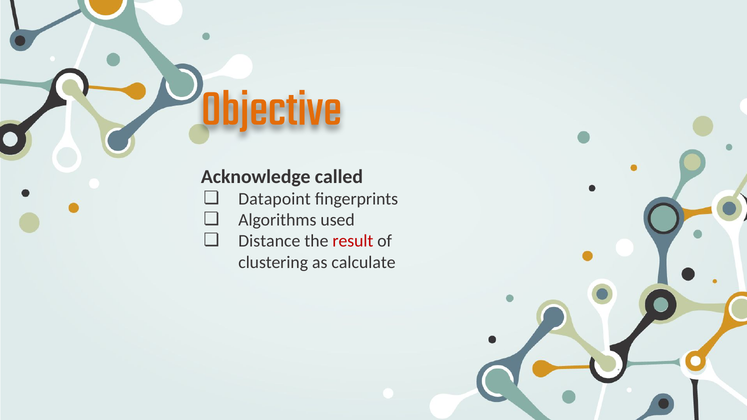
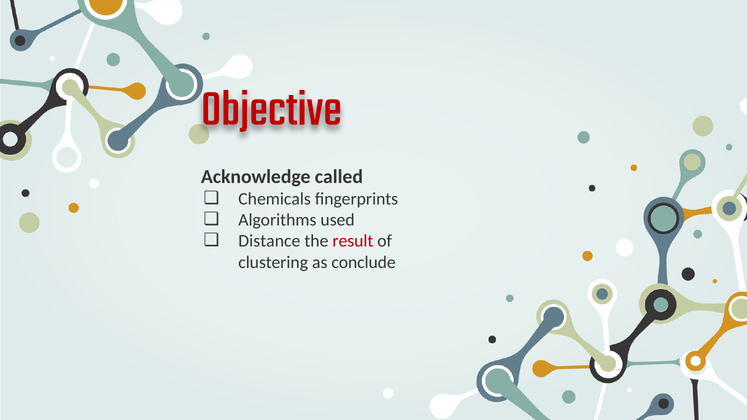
Objective colour: orange -> red (271, 108)
Datapoint: Datapoint -> Chemicals (275, 199)
calculate: calculate -> conclude (364, 262)
